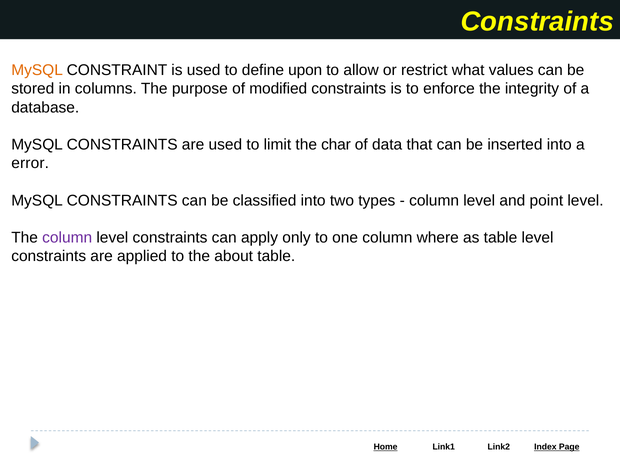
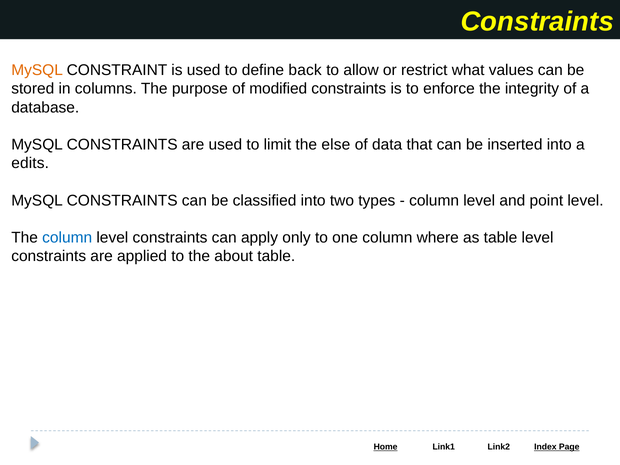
upon: upon -> back (305, 70)
char: char -> else (336, 145)
error: error -> edits (30, 163)
column colour: purple -> blue (67, 238)
